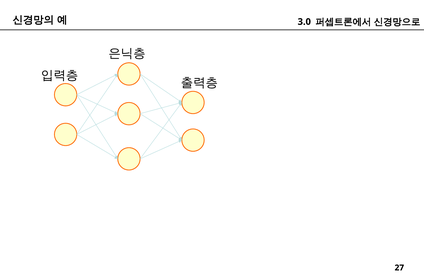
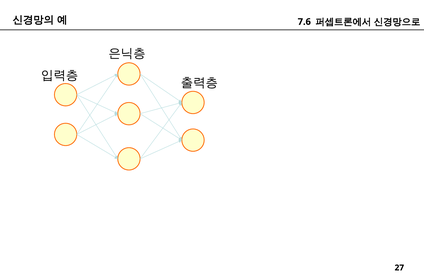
3.0: 3.0 -> 7.6 (304, 22)
